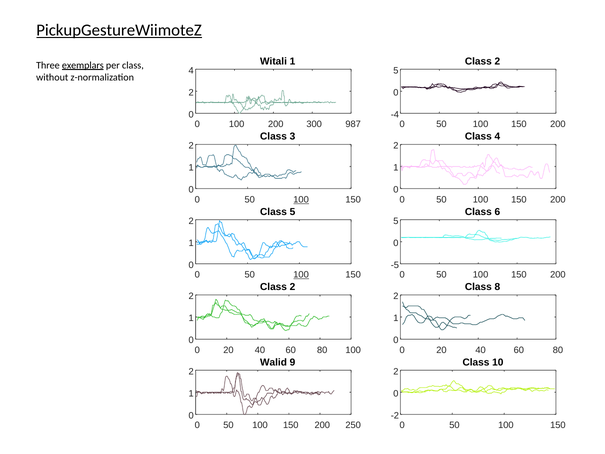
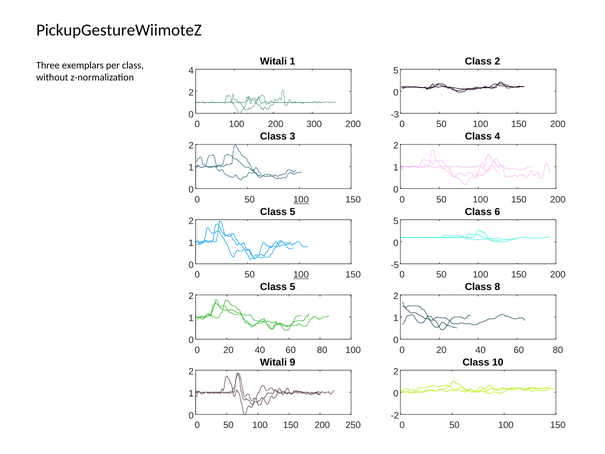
PickupGestureWiimoteZ underline: present -> none (119, 30)
exemplars underline: present -> none (83, 65)
-4: -4 -> -3 (395, 115)
300 987: 987 -> 200 (353, 124)
2: 2 -> 5 (292, 287)
Walid: Walid -> Witali (274, 362)
